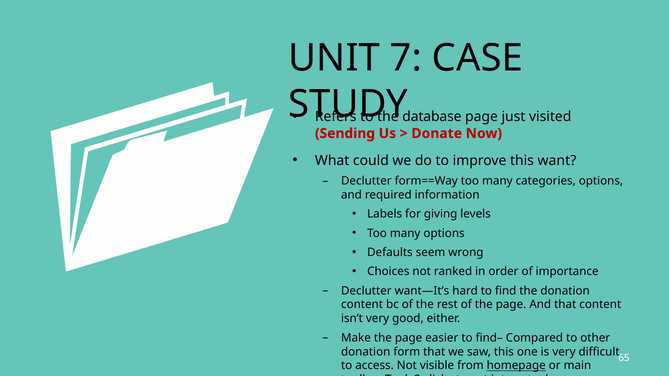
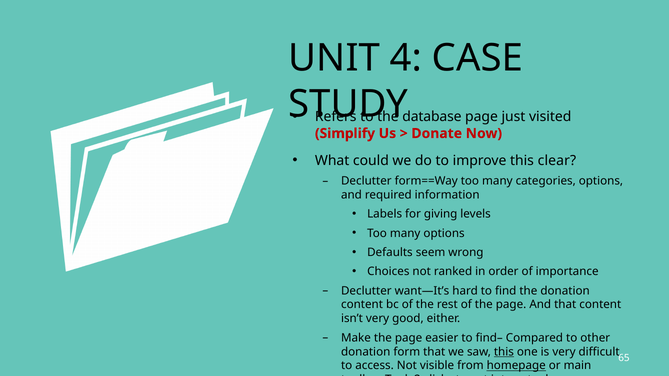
7: 7 -> 4 (406, 58)
Sending: Sending -> Simplify (345, 134)
want: want -> clear (557, 161)
this underline: none -> present (504, 352)
